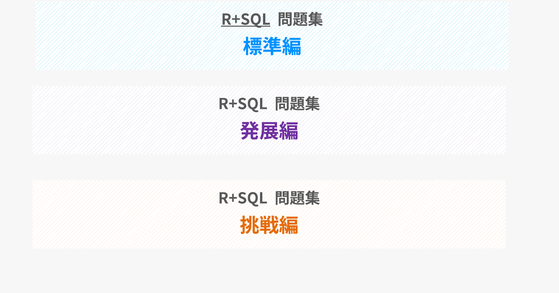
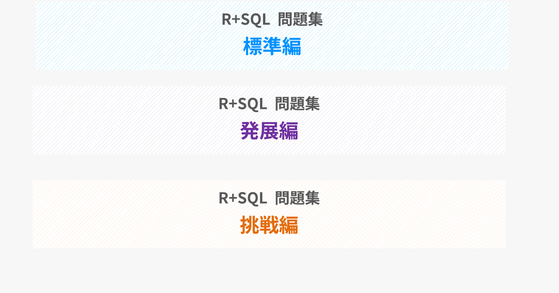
R+SQL underline: present -> none (246, 20)
